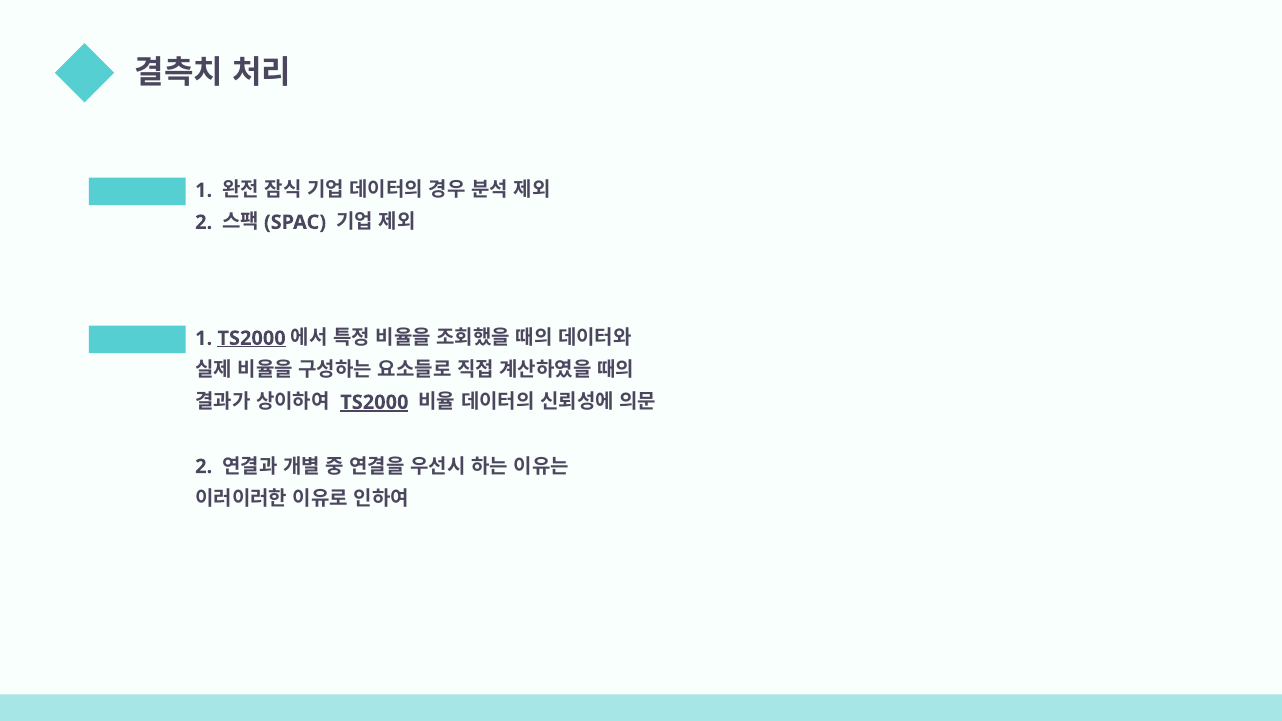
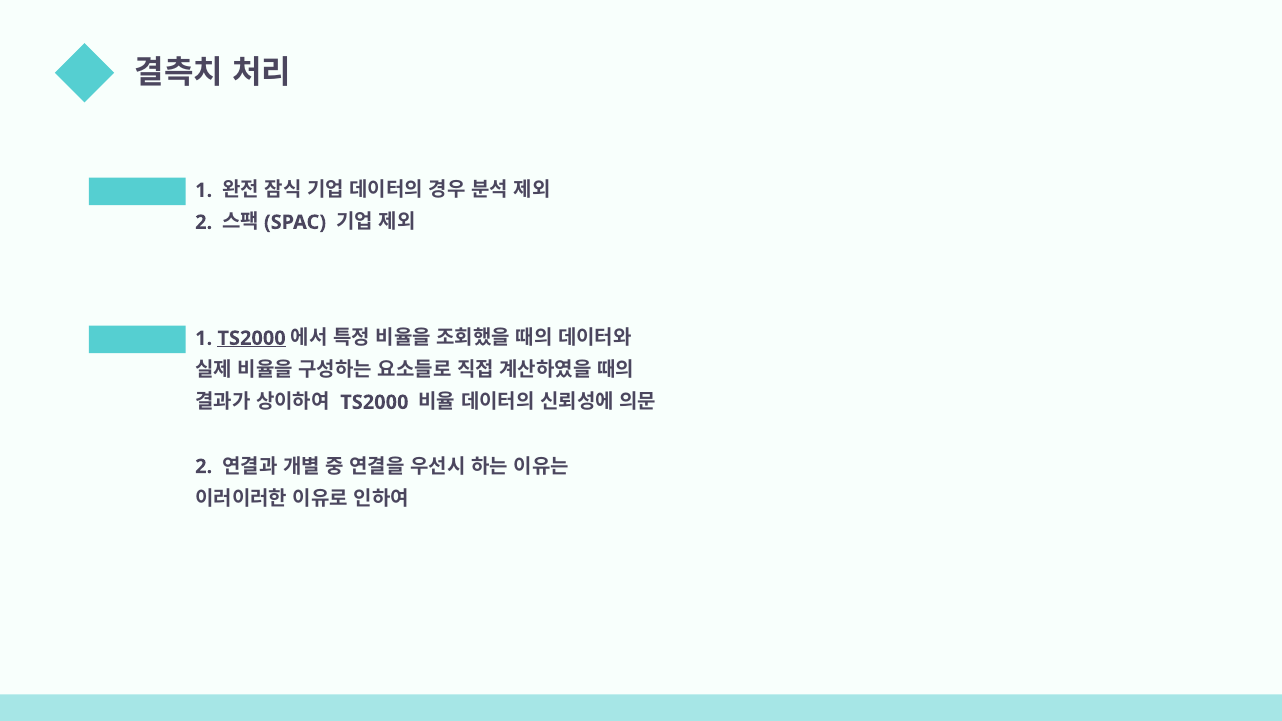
TS2000 underline: present -> none (374, 402)
